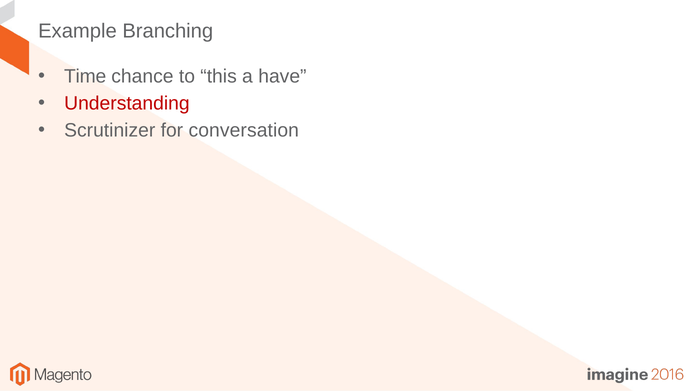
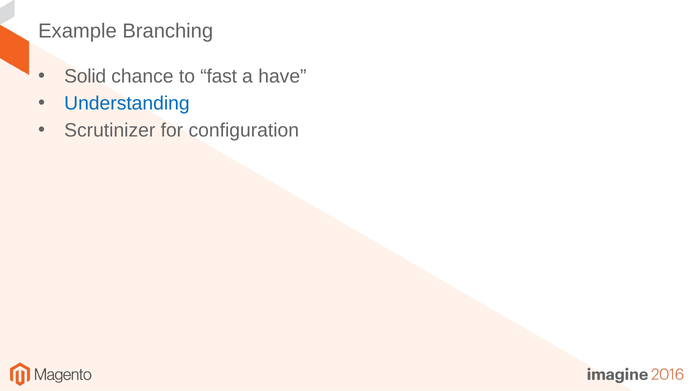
Time: Time -> Solid (85, 76)
this: this -> fast (219, 76)
Understanding colour: red -> blue (127, 103)
conversation: conversation -> configuration (244, 130)
